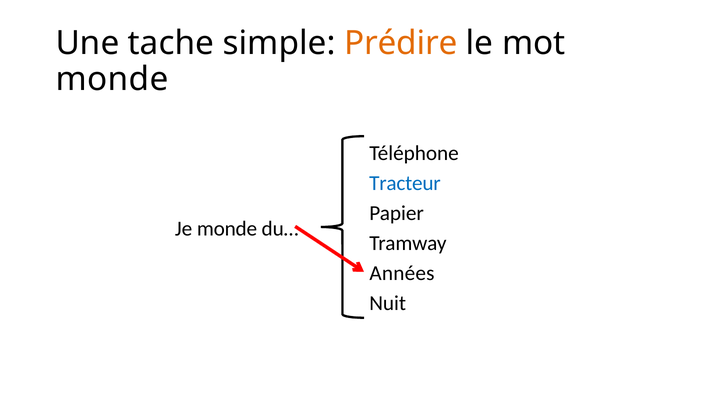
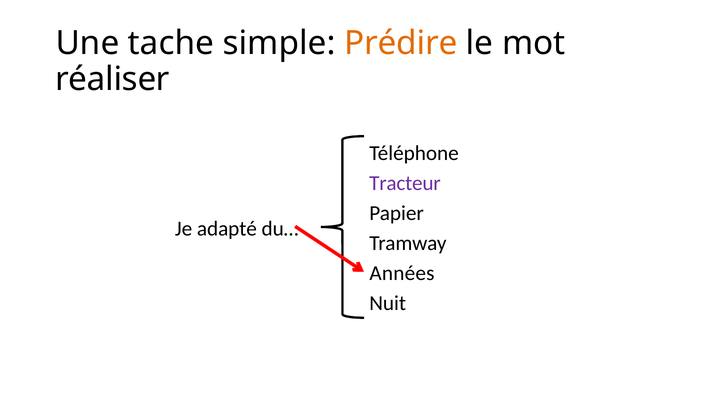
monde: monde -> réaliser (112, 79)
Tracteur colour: blue -> purple (405, 183)
Je monde: monde -> adapté (227, 228)
